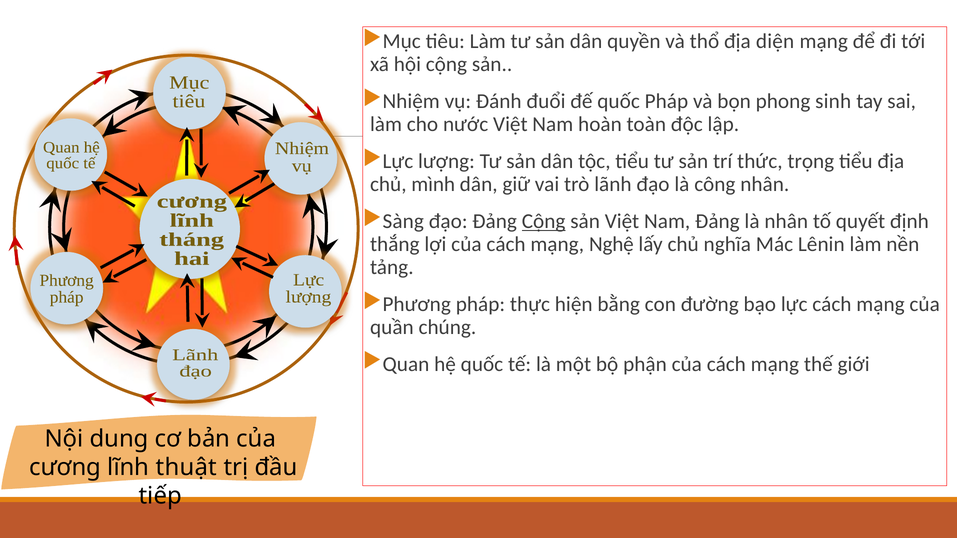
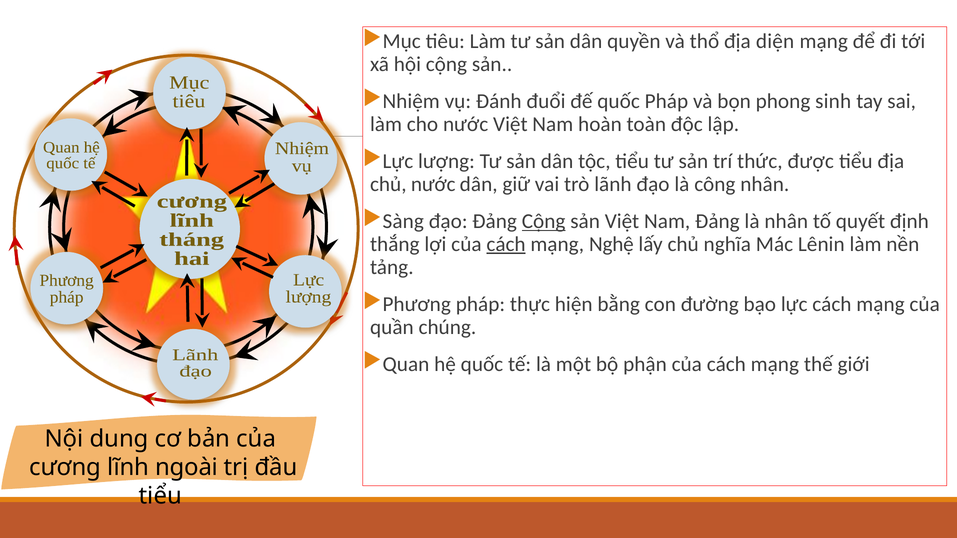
trọng: trọng -> được (811, 161)
chủ mình: mình -> nước (433, 184)
cách underline: none -> present (506, 244)
thuật: thuật -> ngoài (187, 468)
tiếp: tiếp -> tiểu (160, 496)
